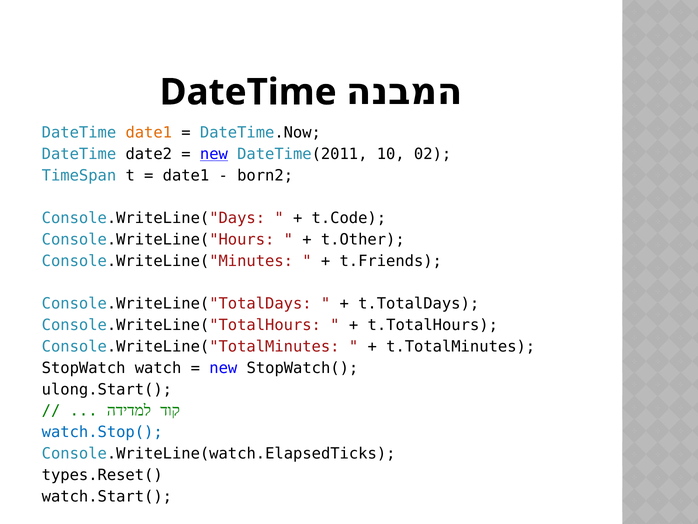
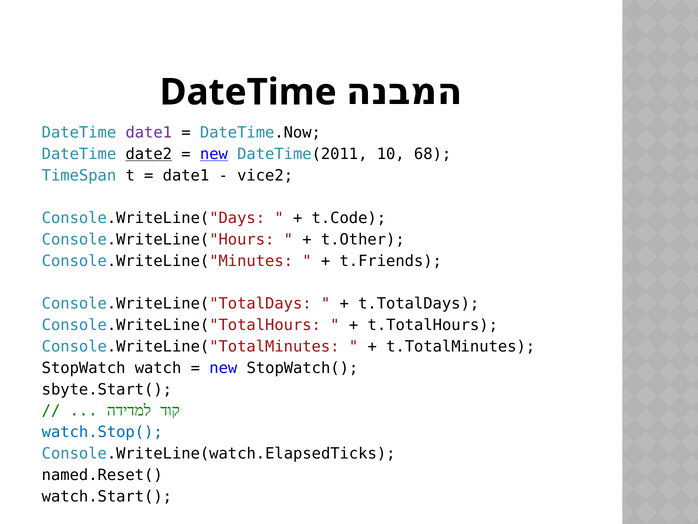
date1 colour: orange -> purple (149, 133)
date2 underline: none -> present (149, 154)
02: 02 -> 68 (433, 154)
born2: born2 -> vice2 (265, 175)
ulong.Start(: ulong.Start( -> sbyte.Start( (107, 389)
types.Reset(: types.Reset( -> named.Reset( (102, 475)
